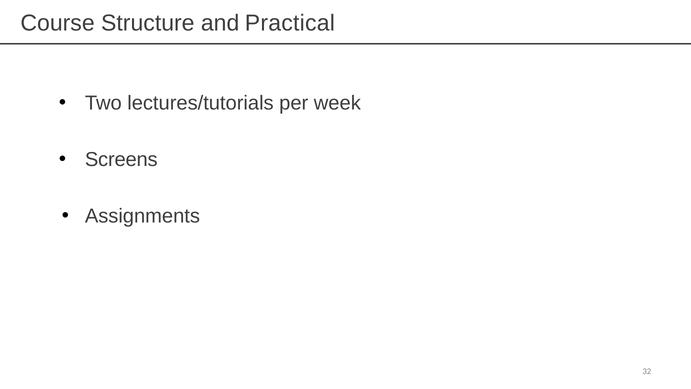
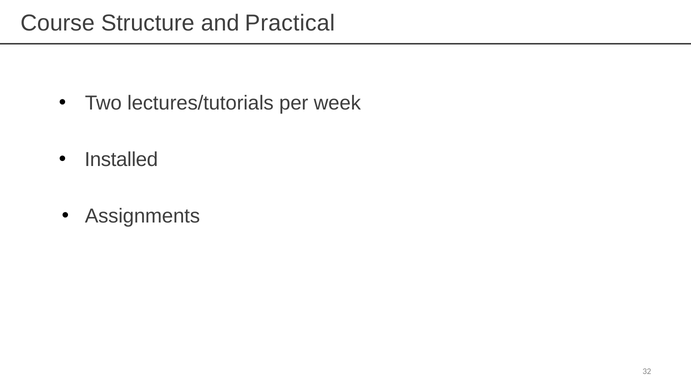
Screens: Screens -> Installed (121, 160)
